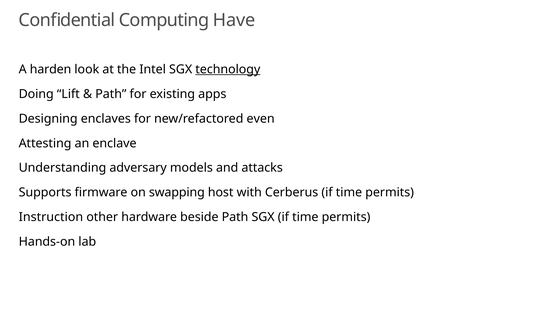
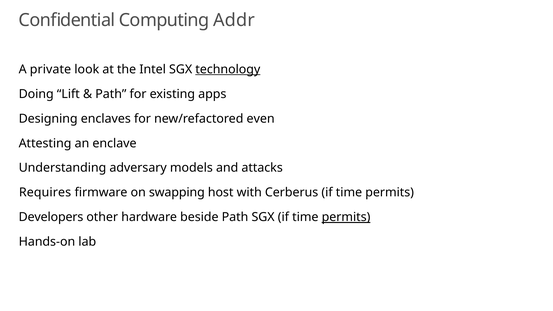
Have: Have -> Addr (234, 20)
harden: harden -> private (50, 69)
Supports: Supports -> Requires (45, 193)
Instruction: Instruction -> Developers (51, 217)
permits underline: none -> present (346, 217)
